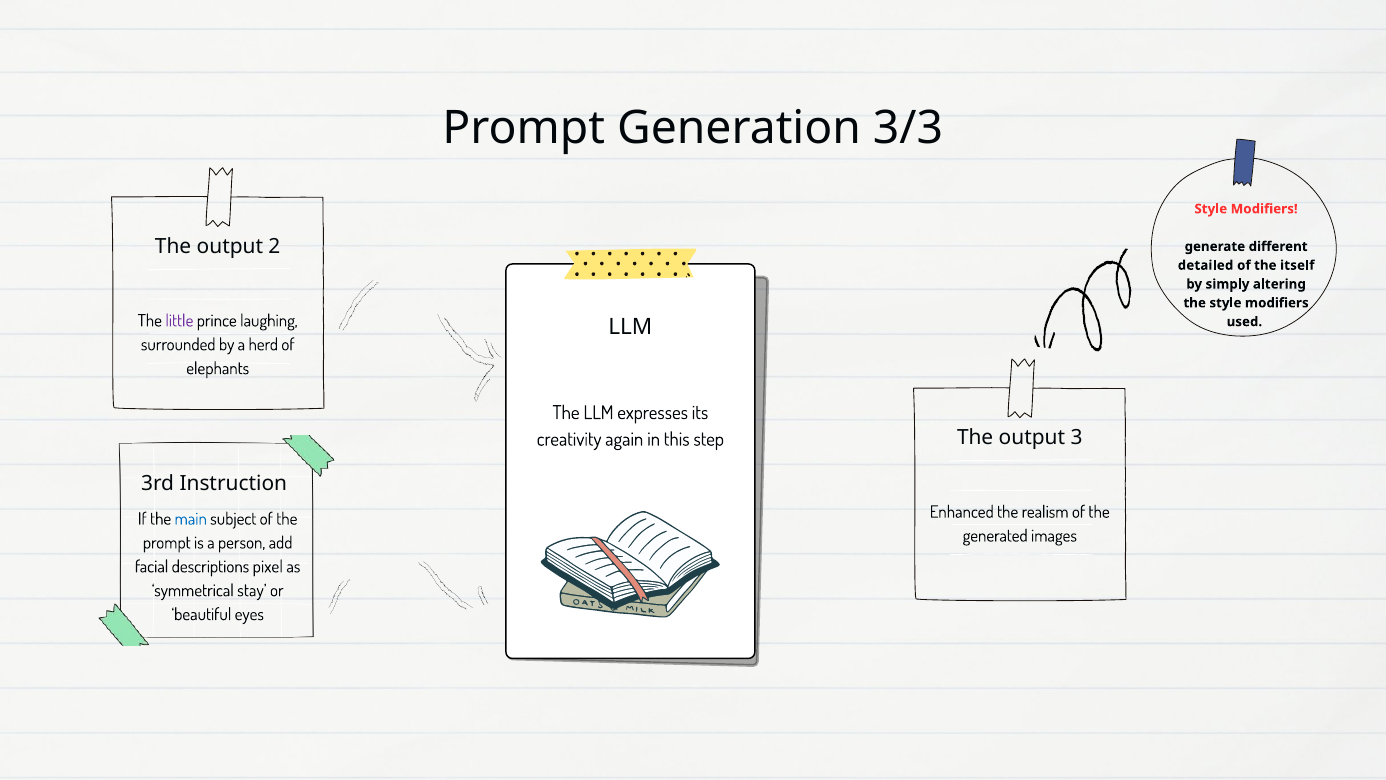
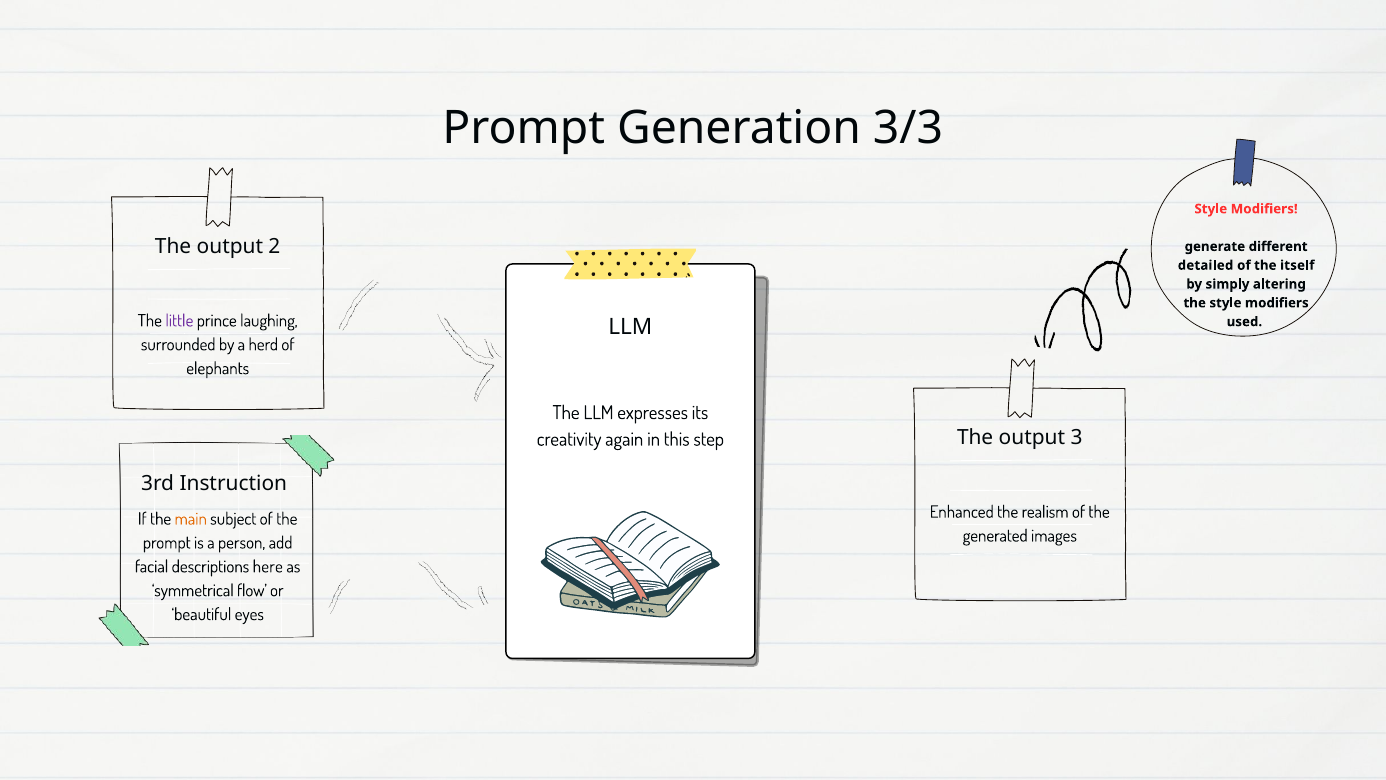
main colour: blue -> orange (191, 519)
pixel: pixel -> here (268, 567)
stay: stay -> flow (252, 590)
